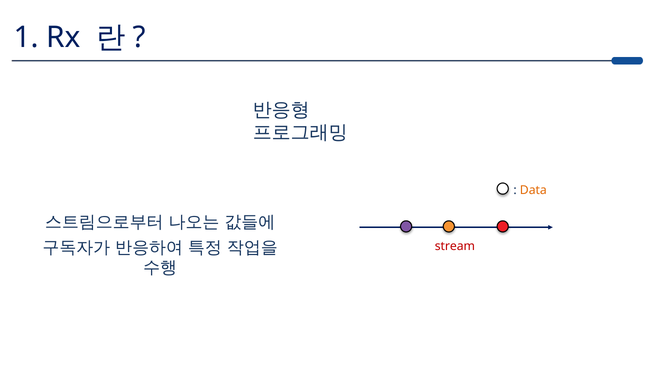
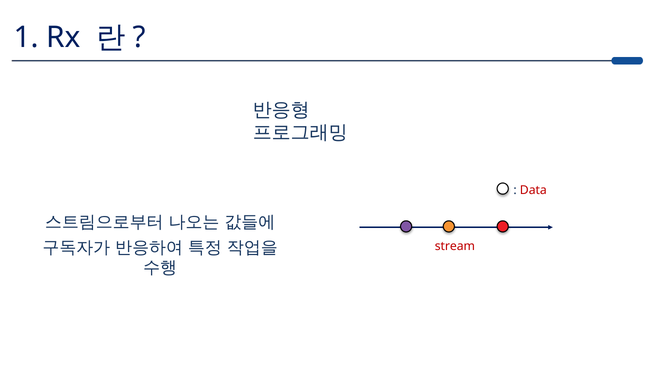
Data colour: orange -> red (533, 191)
